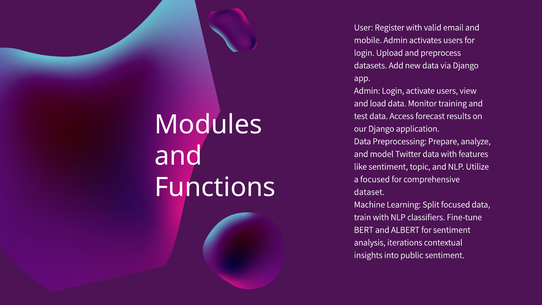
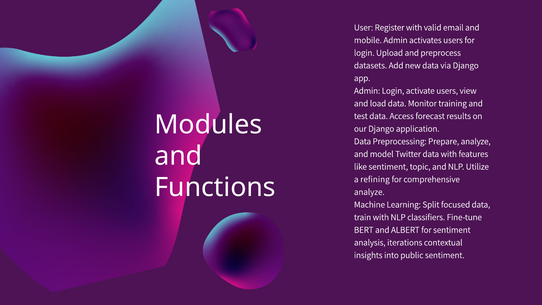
a focused: focused -> refining (375, 179)
dataset: dataset -> analyze (369, 192)
